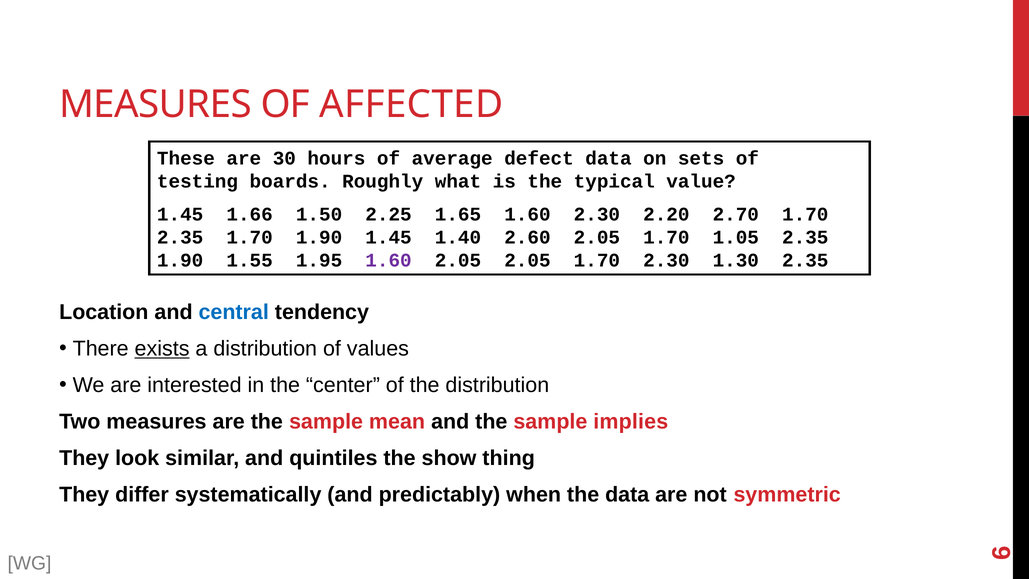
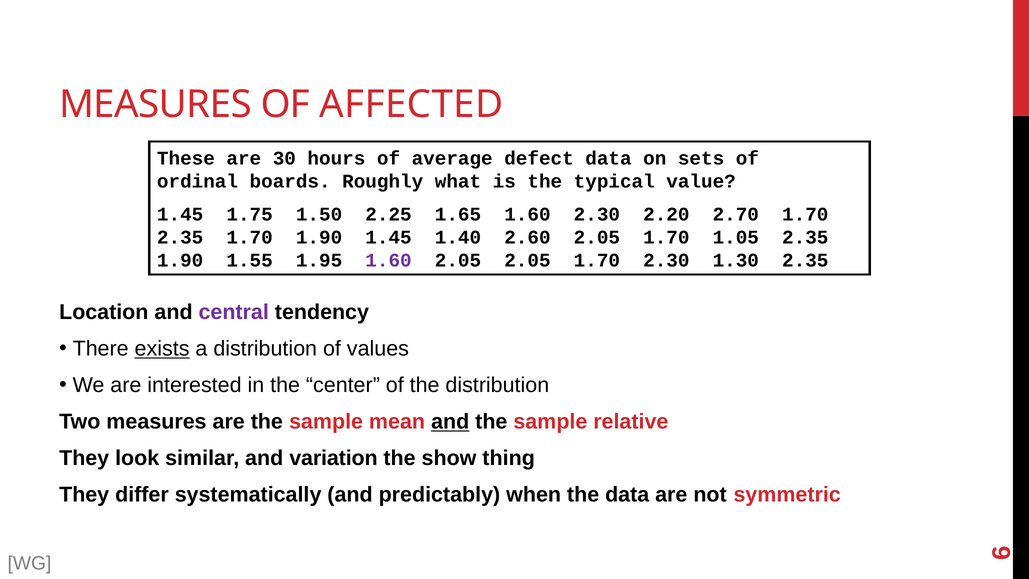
testing: testing -> ordinal (198, 181)
1.66: 1.66 -> 1.75 (250, 214)
central colour: blue -> purple (234, 312)
and underline: none -> present (450, 422)
implies: implies -> relative (631, 422)
quintiles: quintiles -> variation (333, 458)
